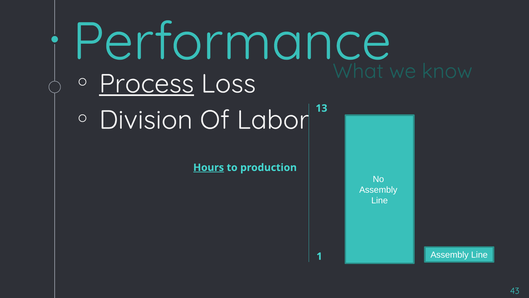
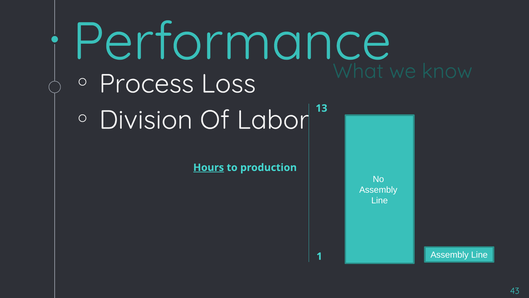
Process underline: present -> none (147, 84)
